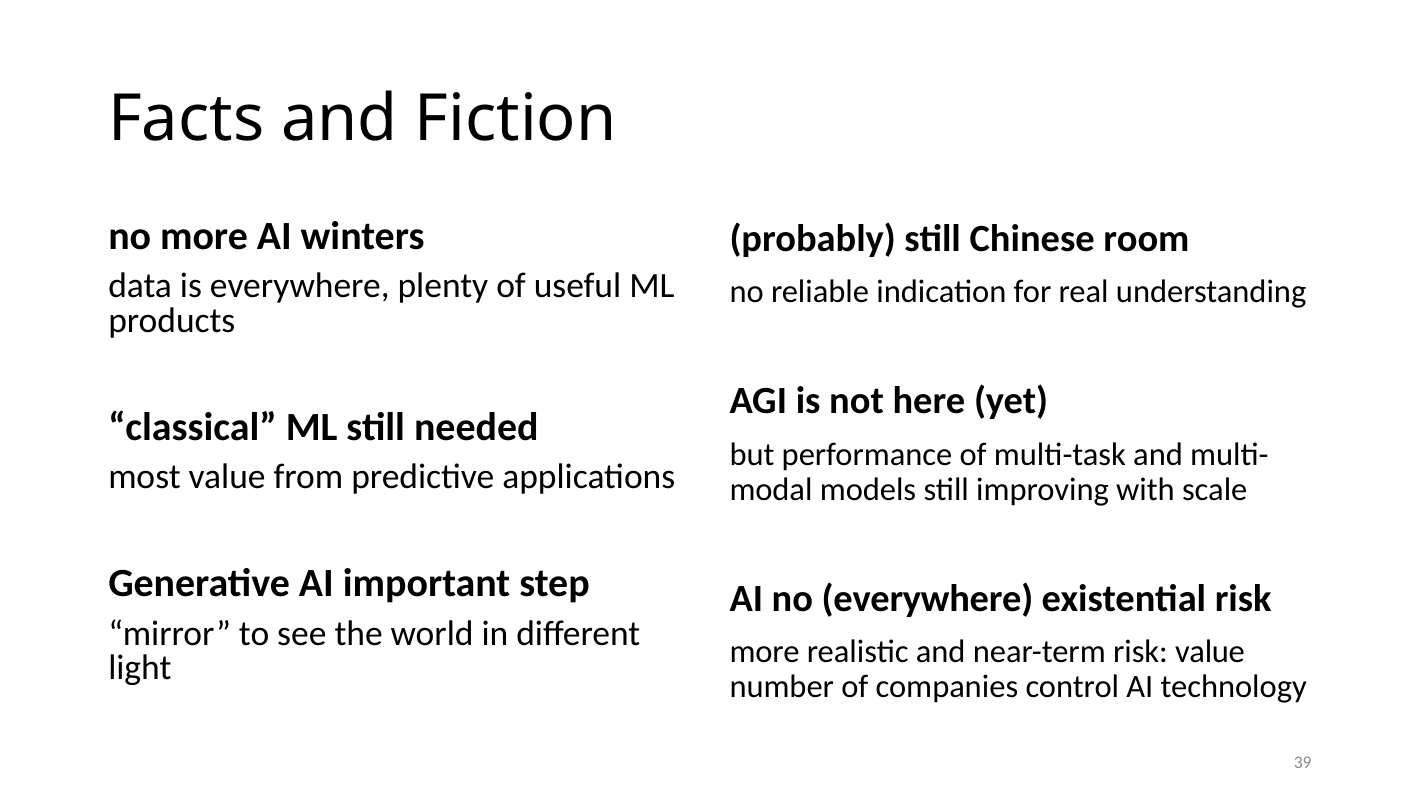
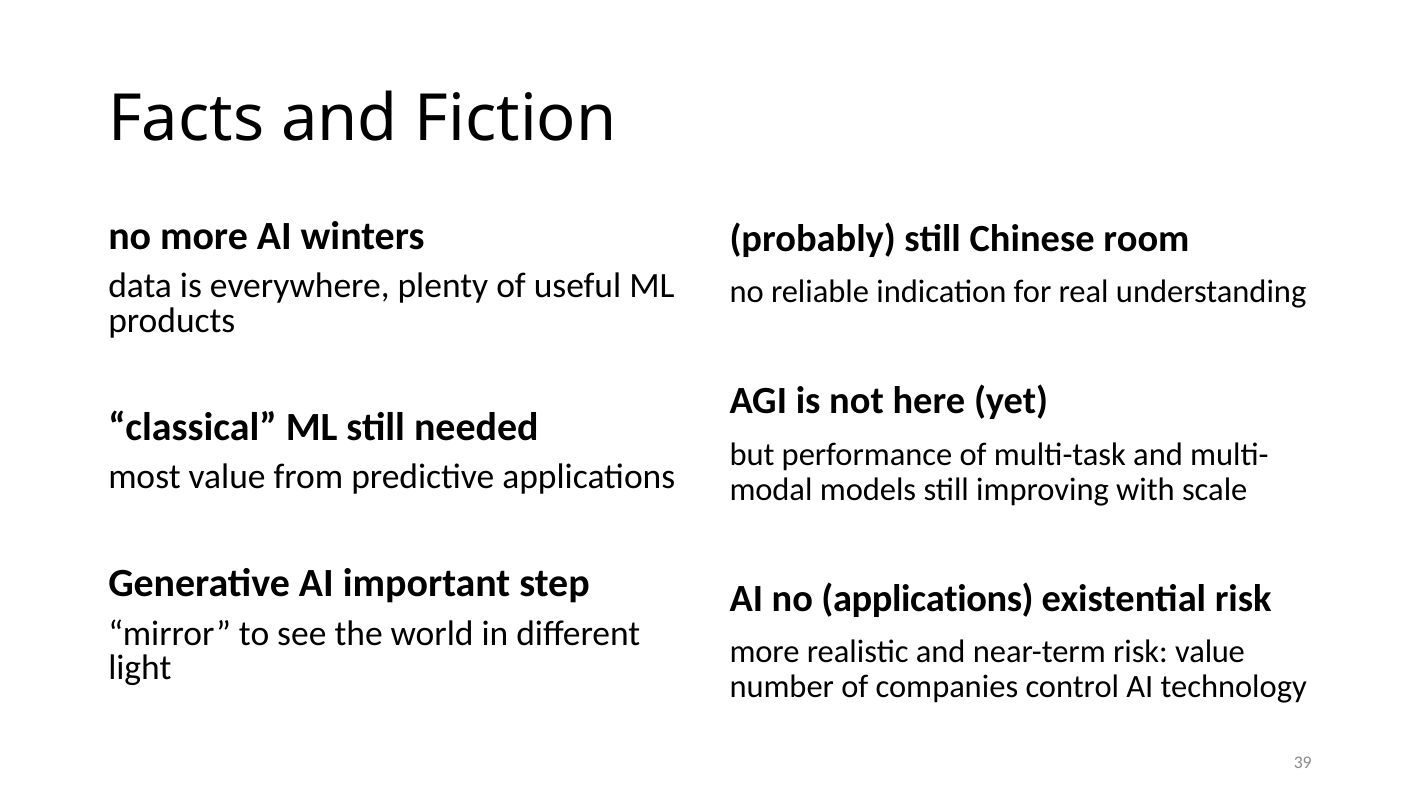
no everywhere: everywhere -> applications (928, 599)
